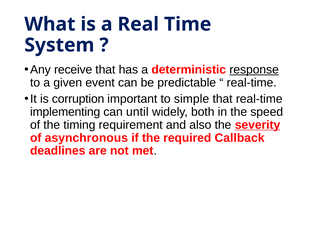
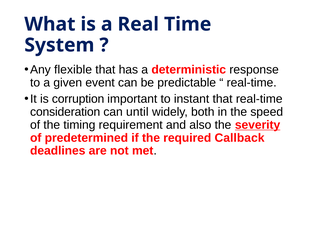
receive: receive -> flexible (73, 70)
response underline: present -> none (254, 70)
simple: simple -> instant (192, 99)
implementing: implementing -> consideration (65, 112)
asynchronous: asynchronous -> predetermined (86, 138)
